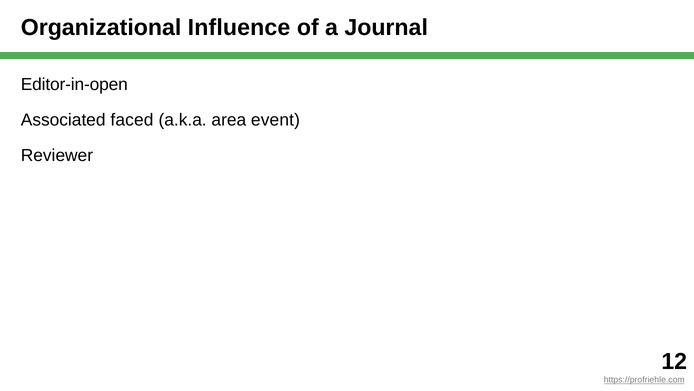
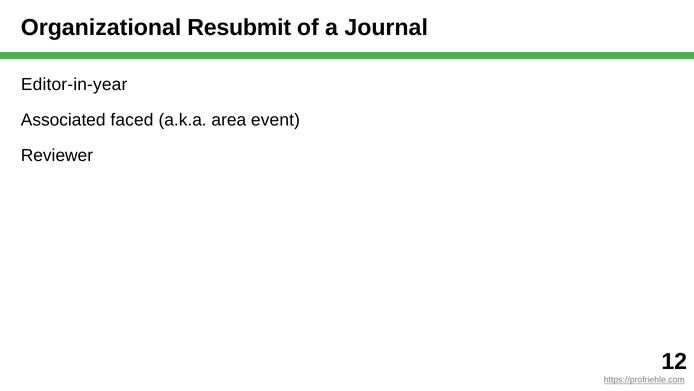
Influence: Influence -> Resubmit (239, 28)
Editor-in-open: Editor-in-open -> Editor-in-year (74, 84)
